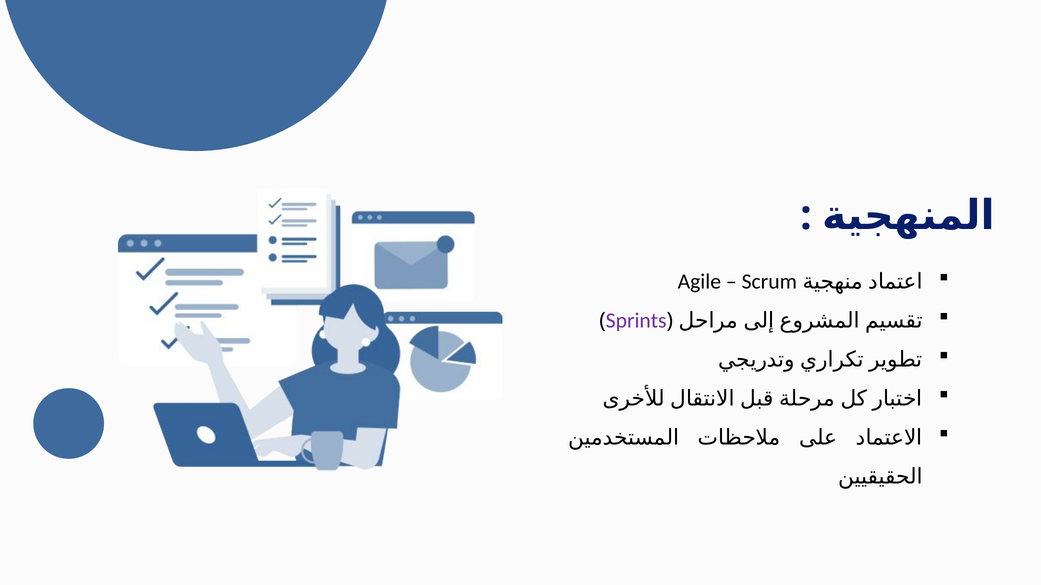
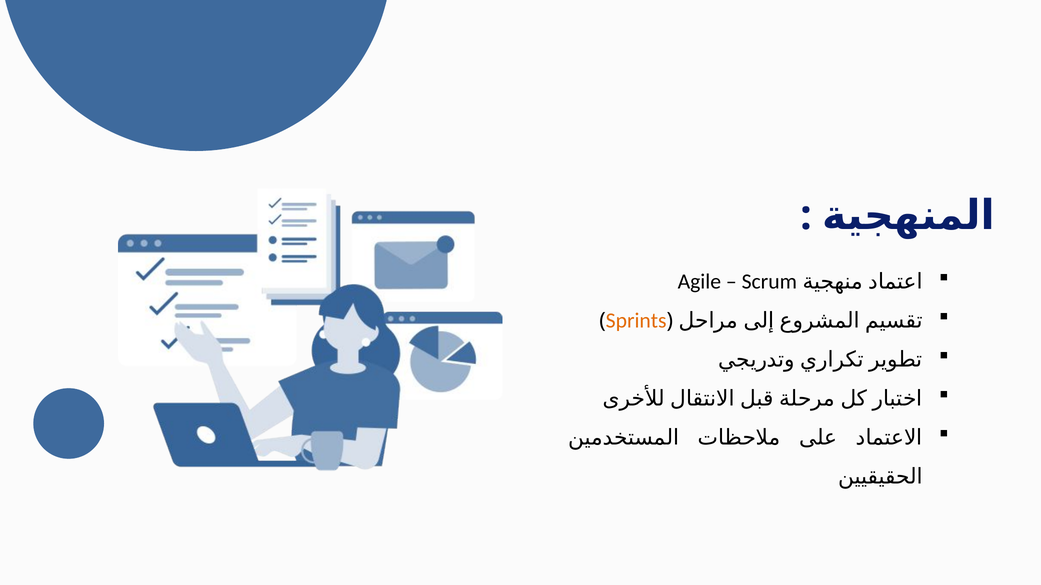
Sprints colour: purple -> orange (636, 321)
